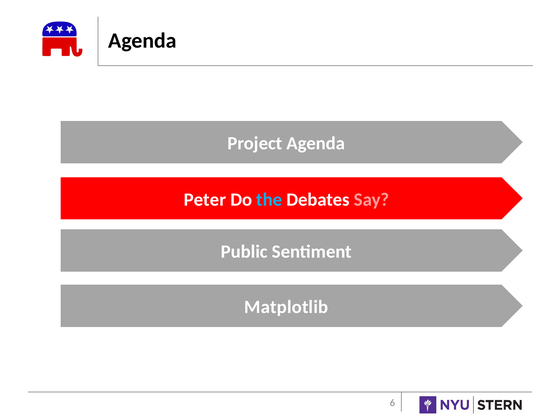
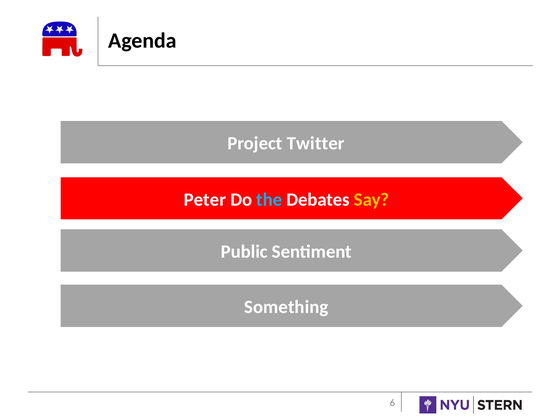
Project Agenda: Agenda -> Twitter (316, 143)
Say colour: pink -> yellow (372, 200)
Matplotlib: Matplotlib -> Something (286, 307)
